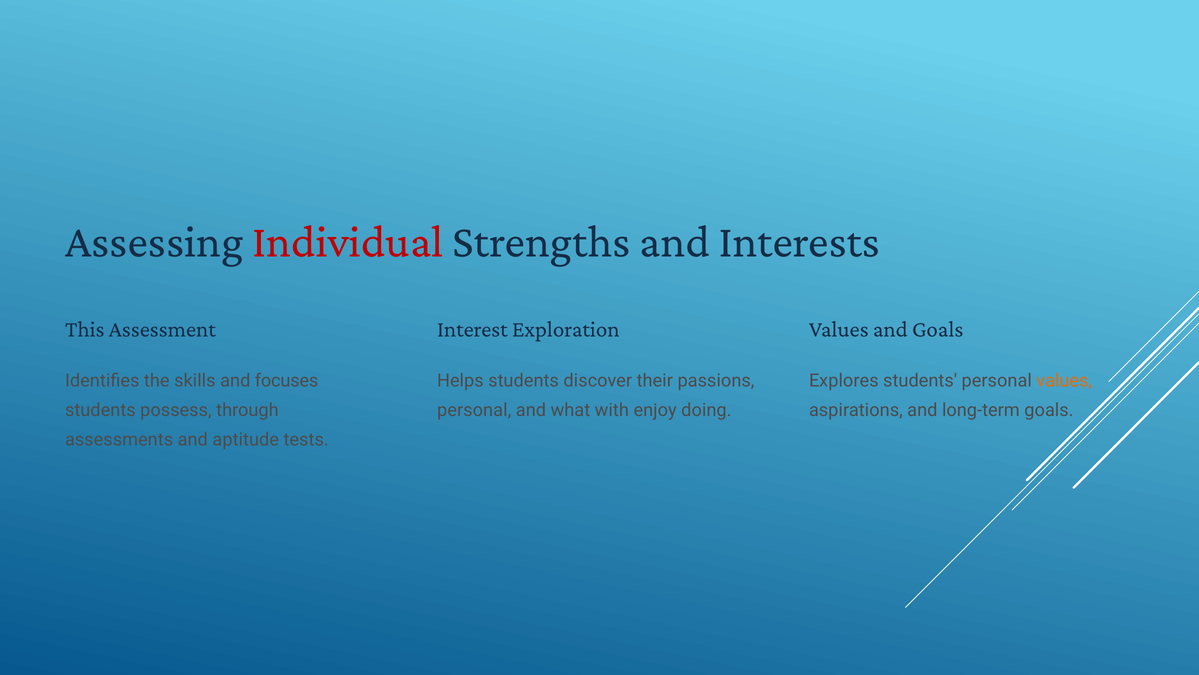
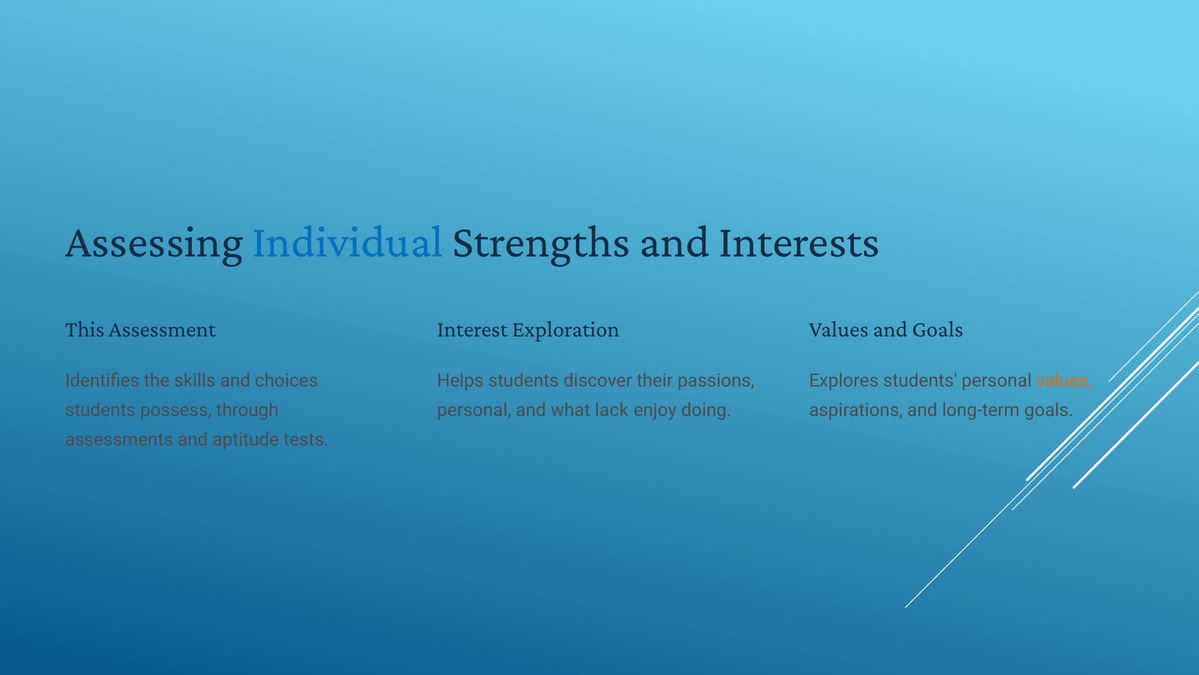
Individual colour: red -> blue (348, 241)
focuses: focuses -> choices (286, 380)
with: with -> lack (612, 410)
